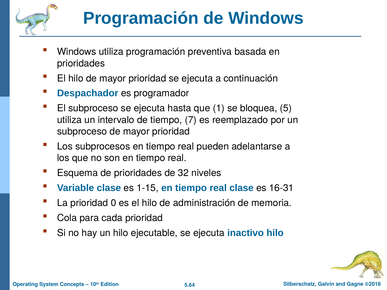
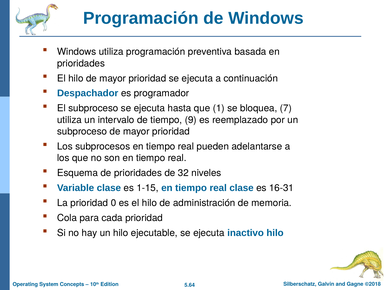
5: 5 -> 7 (286, 108)
7: 7 -> 9 (191, 120)
